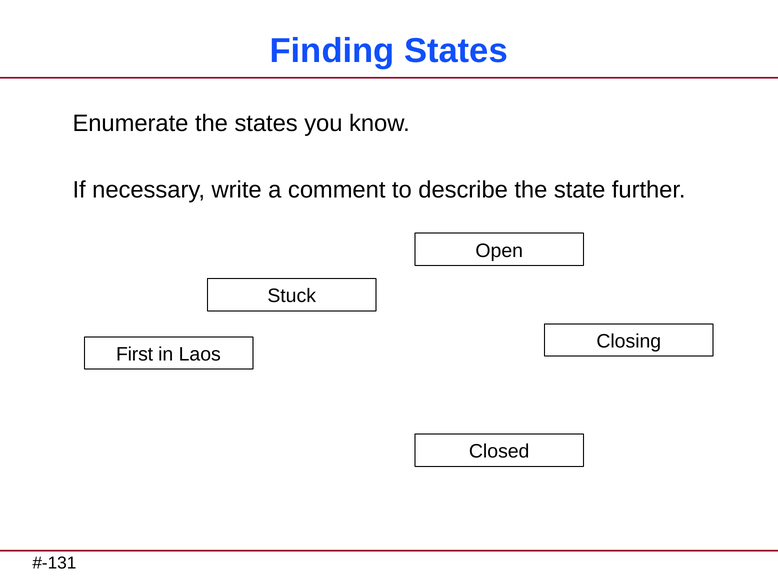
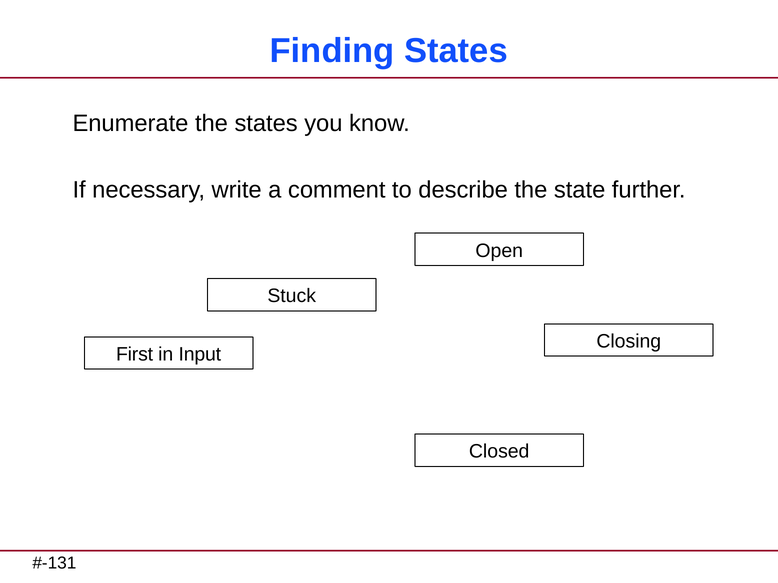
Laos: Laos -> Input (200, 355)
